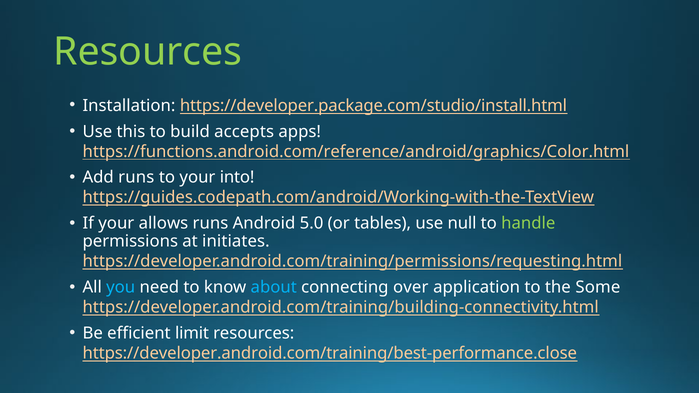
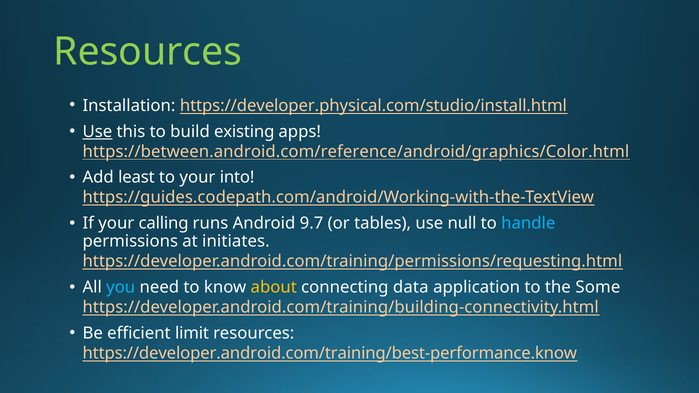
https://developer.package.com/studio/install.html: https://developer.package.com/studio/install.html -> https://developer.physical.com/studio/install.html (373, 106)
Use underline: none -> present (97, 132)
accepts: accepts -> existing (244, 132)
https://functions.android.com/reference/android/graphics/Color.html: https://functions.android.com/reference/android/graphics/Color.html -> https://between.android.com/reference/android/graphics/Color.html (356, 152)
Add runs: runs -> least (136, 178)
allows: allows -> calling (164, 223)
5.0: 5.0 -> 9.7 (312, 223)
handle colour: light green -> light blue (528, 223)
about colour: light blue -> yellow (274, 287)
over: over -> data (411, 287)
https://developer.android.com/training/best-performance.close: https://developer.android.com/training/best-performance.close -> https://developer.android.com/training/best-performance.know (330, 353)
